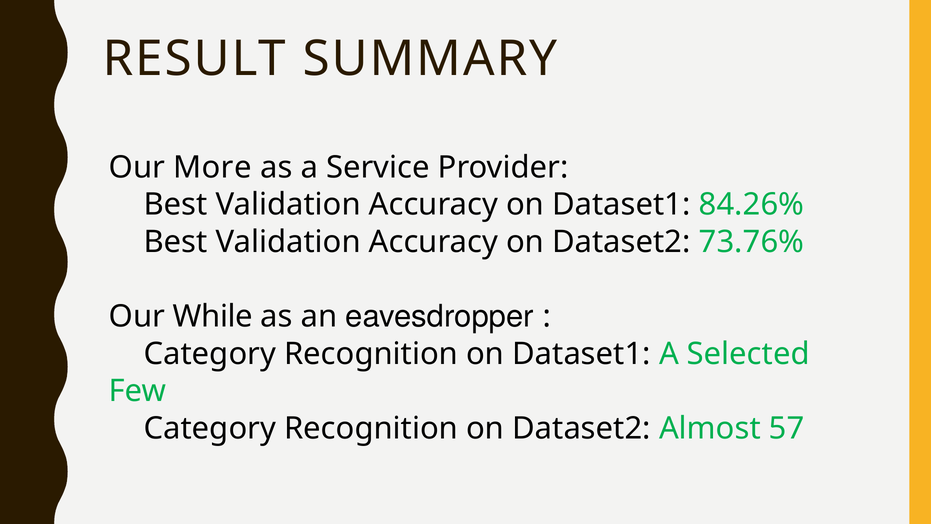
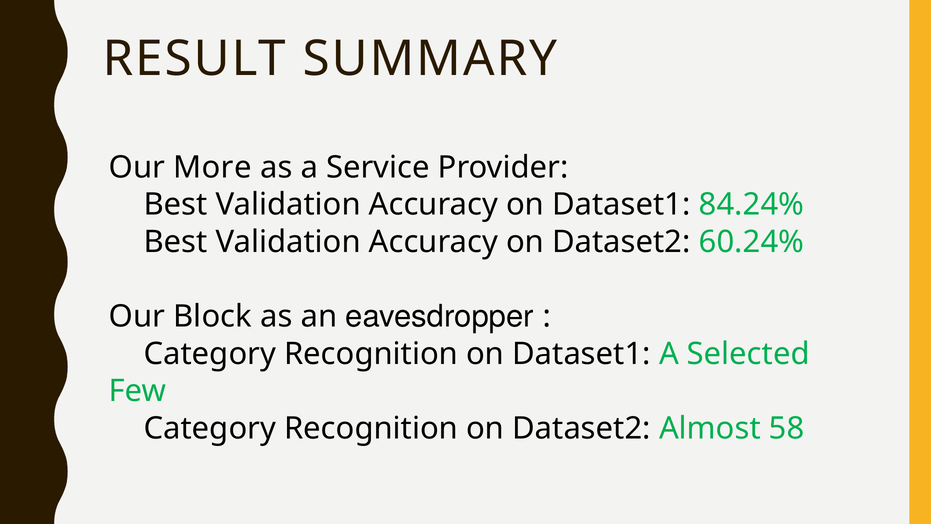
84.26%: 84.26% -> 84.24% (752, 205)
73.76%: 73.76% -> 60.24% (752, 242)
While: While -> Block (213, 316)
57: 57 -> 58 (787, 428)
